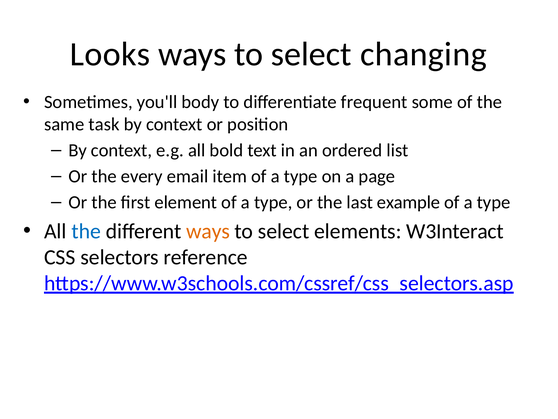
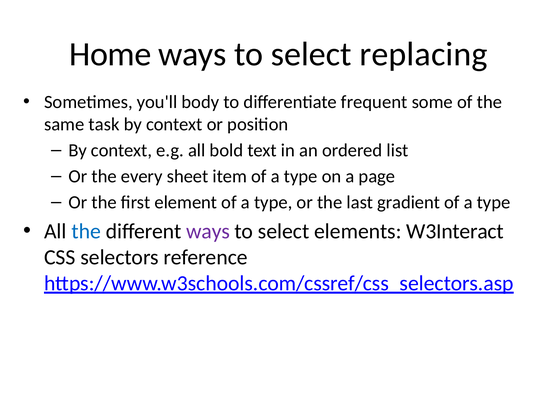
Looks: Looks -> Home (110, 54)
changing: changing -> replacing (424, 54)
email: email -> sheet (188, 176)
example: example -> gradient (409, 202)
ways colour: orange -> purple (208, 231)
